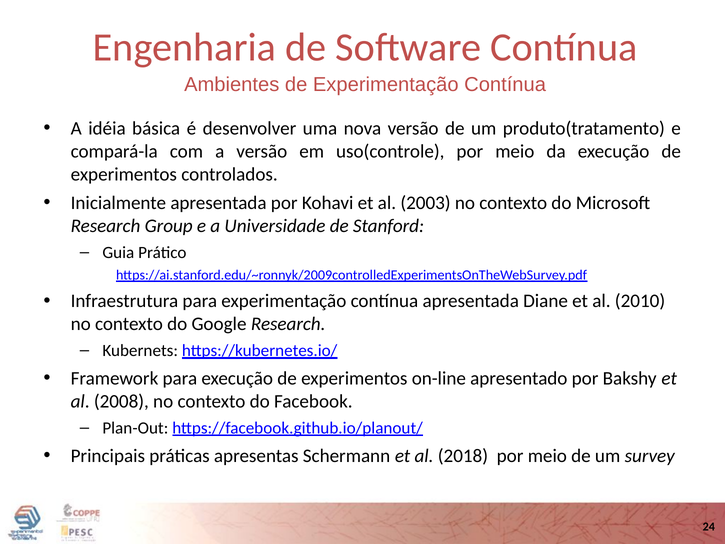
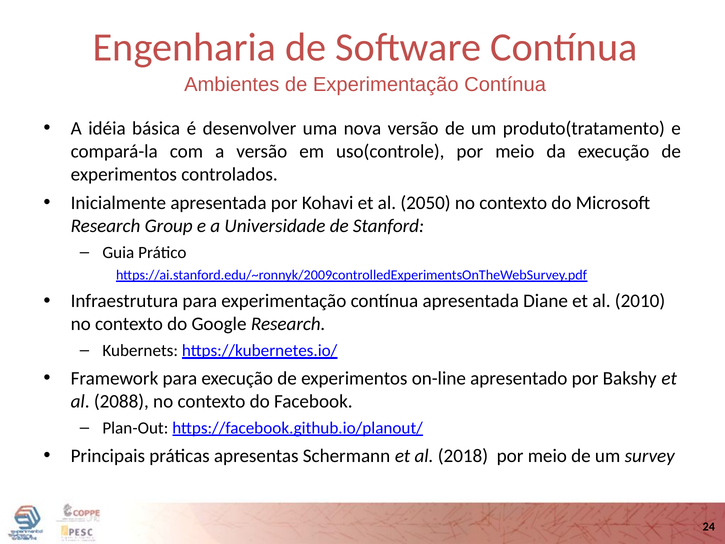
2003: 2003 -> 2050 (426, 203)
2008: 2008 -> 2088 (121, 401)
